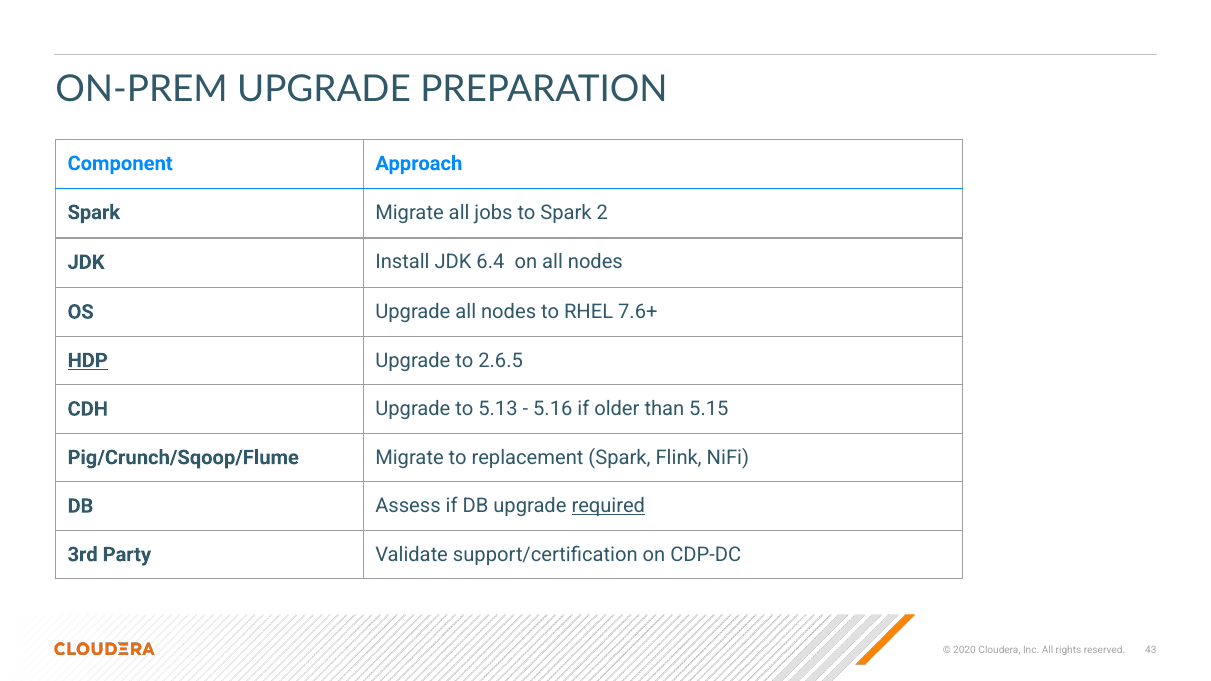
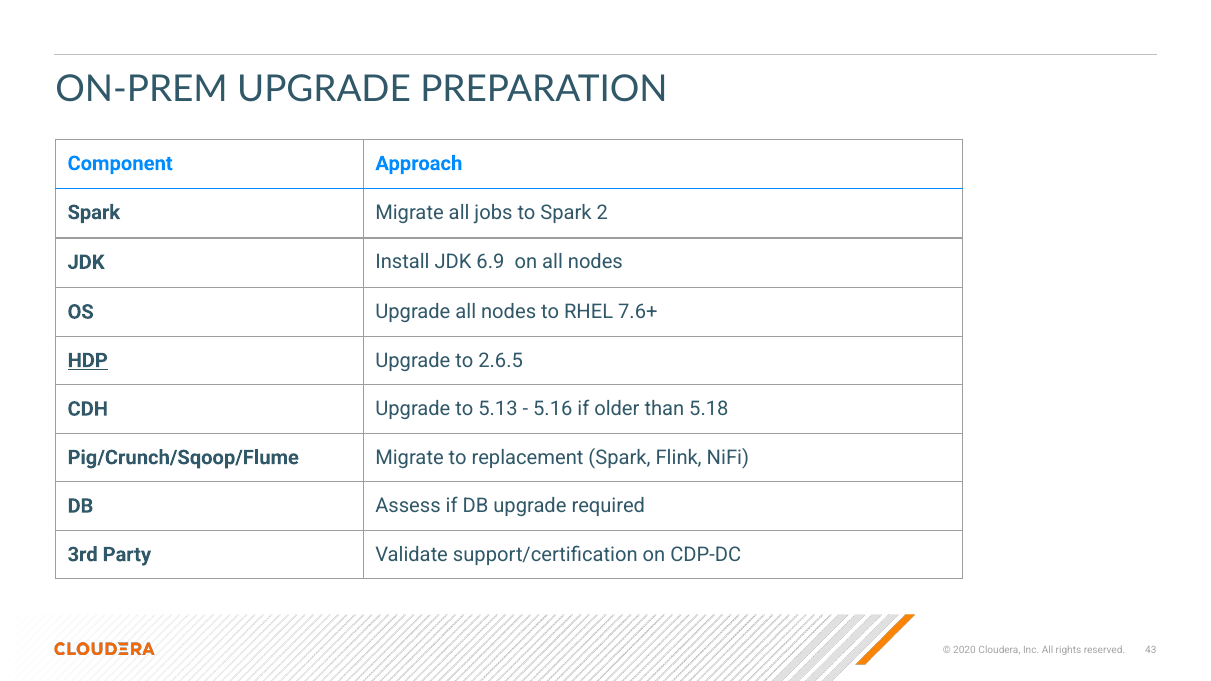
6.4: 6.4 -> 6.9 (491, 262)
5.15: 5.15 -> 5.18 (709, 409)
required underline: present -> none (608, 506)
